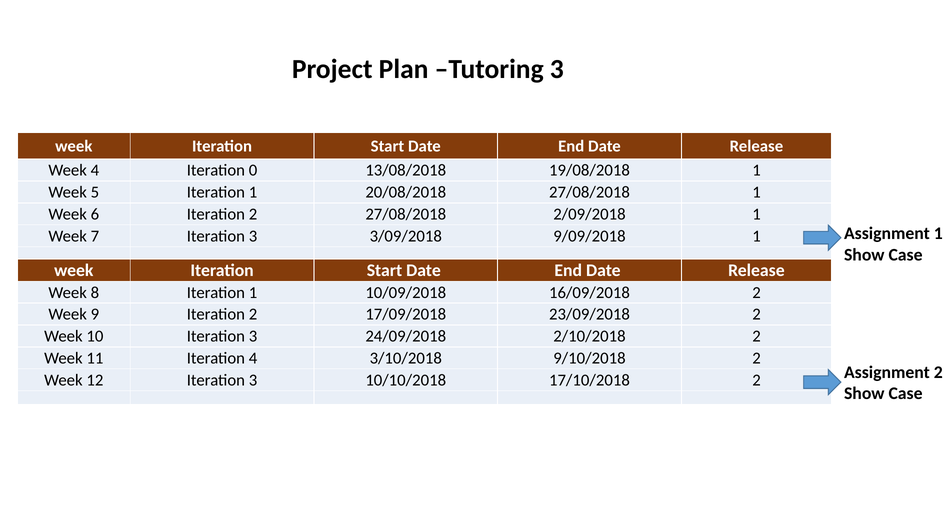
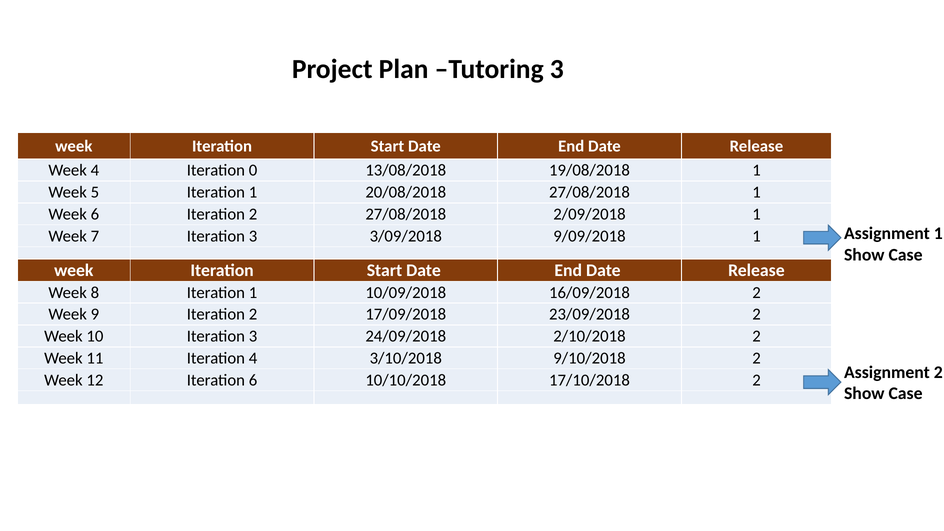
12 Iteration 3: 3 -> 6 (253, 380)
